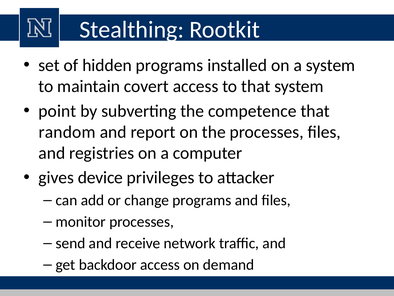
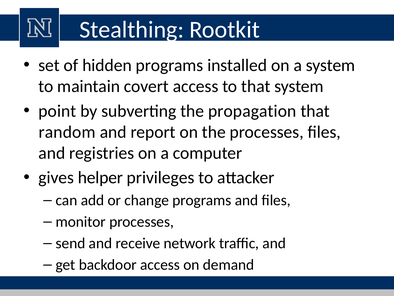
competence: competence -> propagation (252, 111)
device: device -> helper (100, 177)
